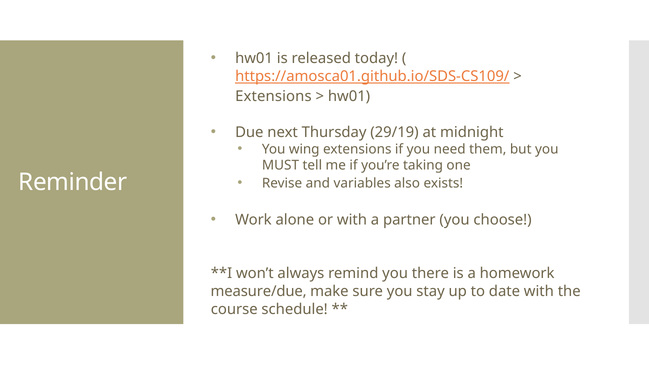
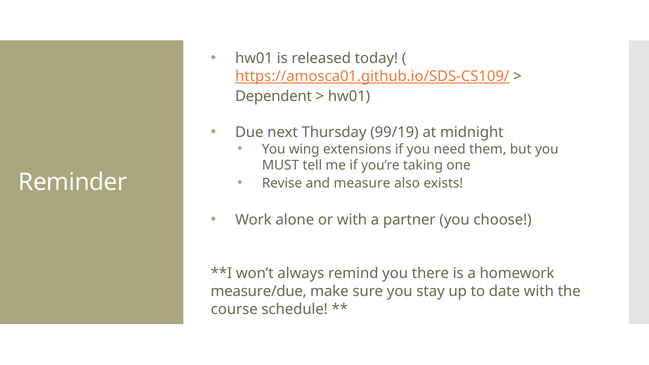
Extensions: Extensions -> Dependent (274, 96)
29/19: 29/19 -> 99/19 (395, 132)
variables: variables -> measure (362, 183)
